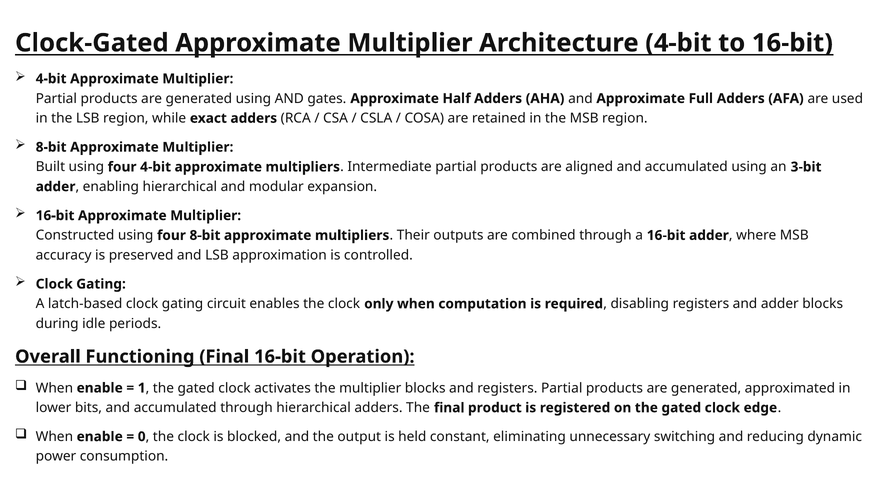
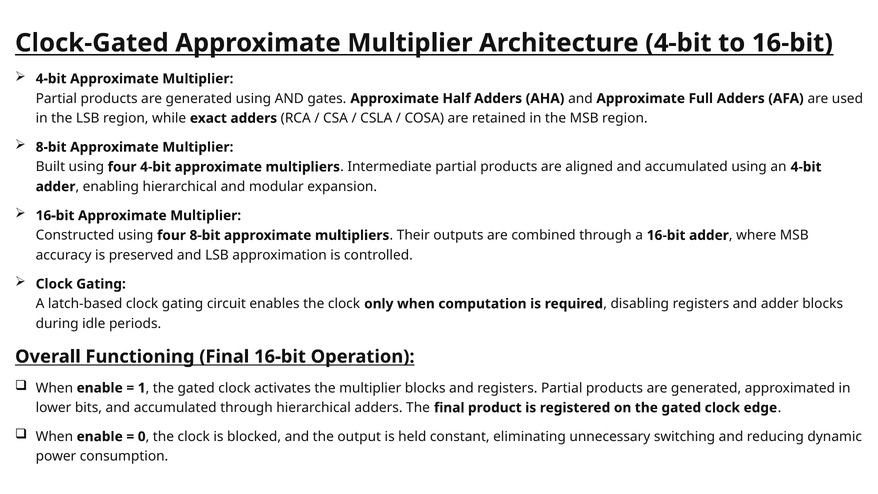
an 3-bit: 3-bit -> 4-bit (806, 167)
